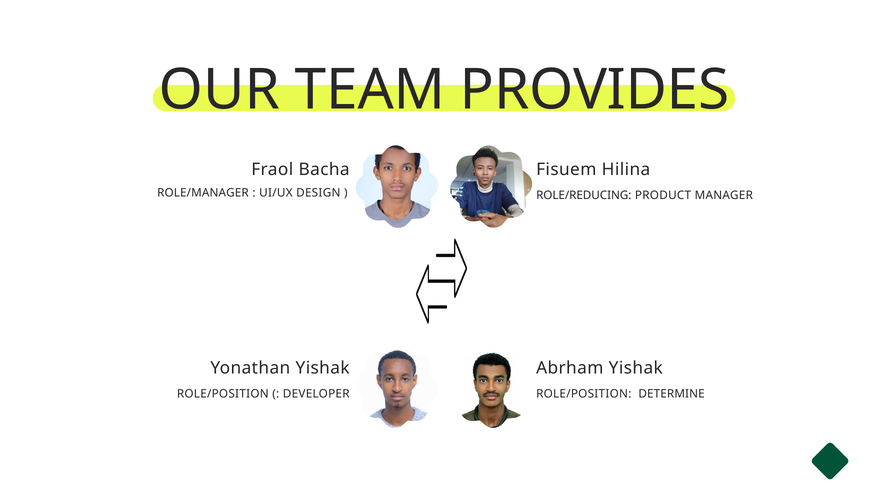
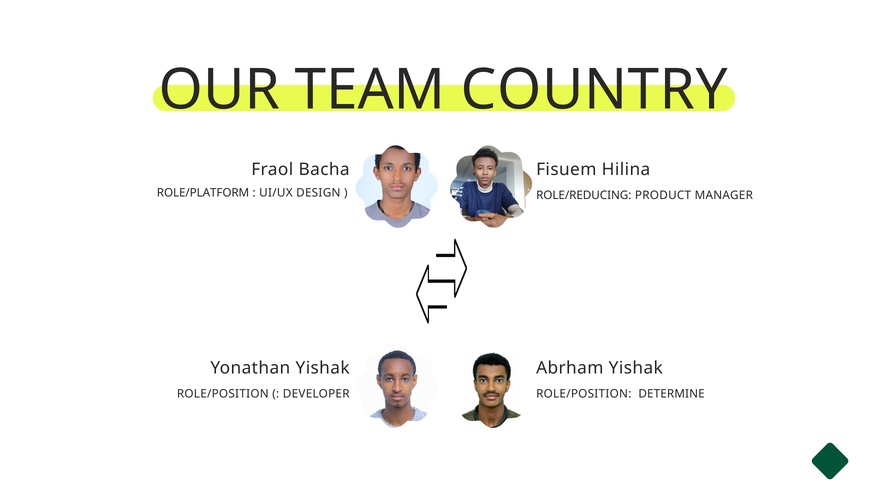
PROVIDES: PROVIDES -> COUNTRY (594, 90)
ROLE/MANAGER: ROLE/MANAGER -> ROLE/PLATFORM (203, 192)
